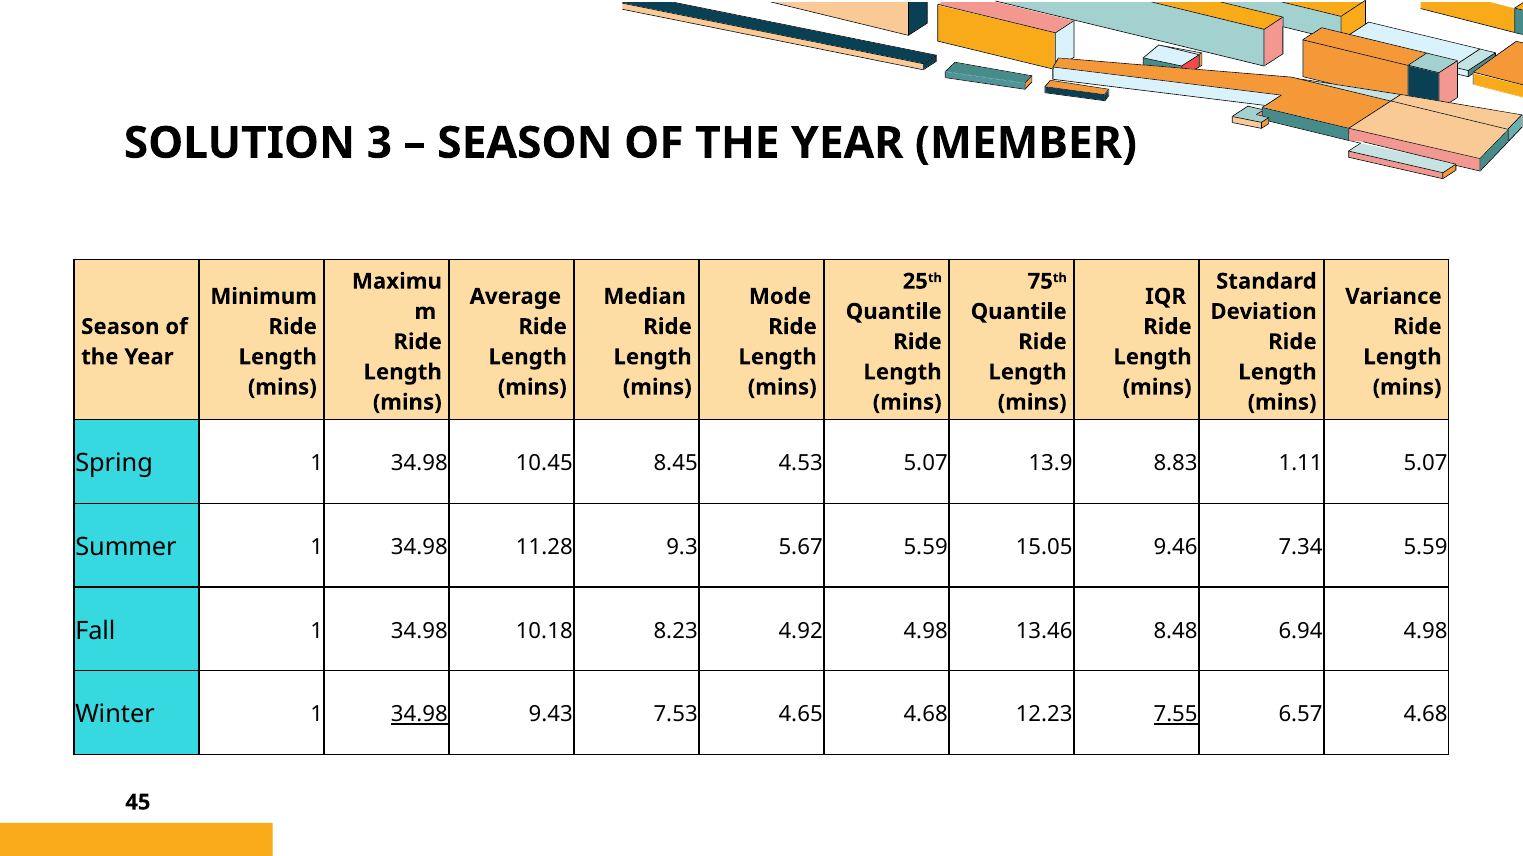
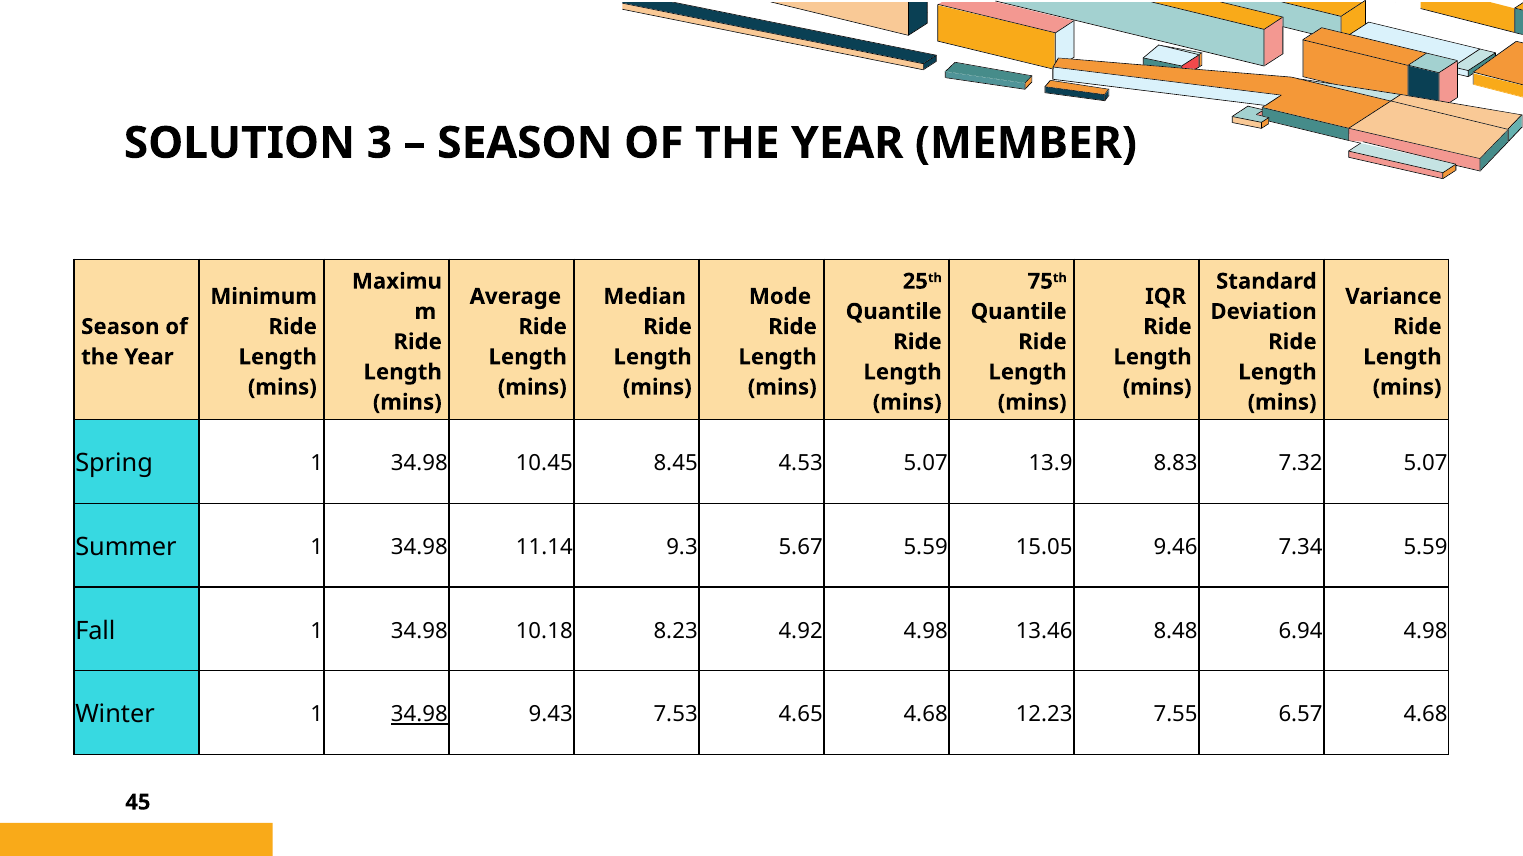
1.11: 1.11 -> 7.32 (1301, 464)
11.28: 11.28 -> 11.14 (544, 548)
7.55 underline: present -> none (1176, 715)
